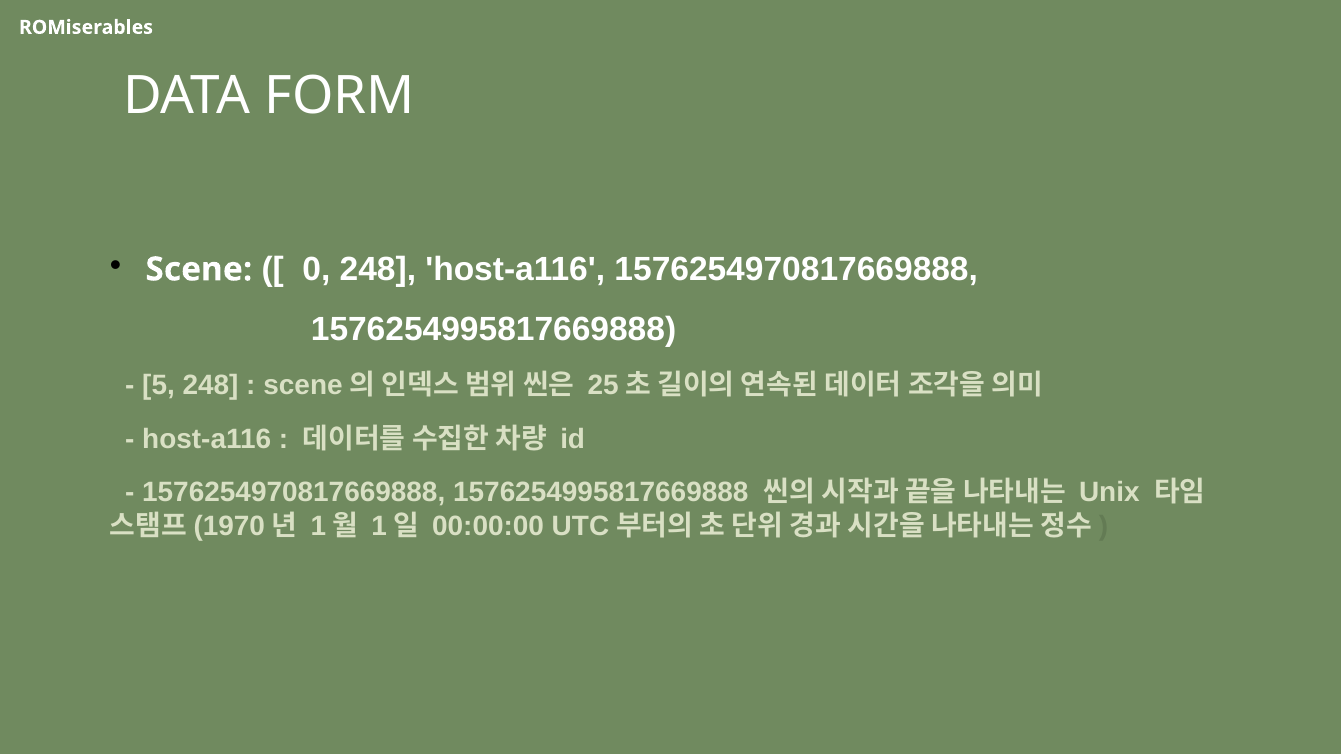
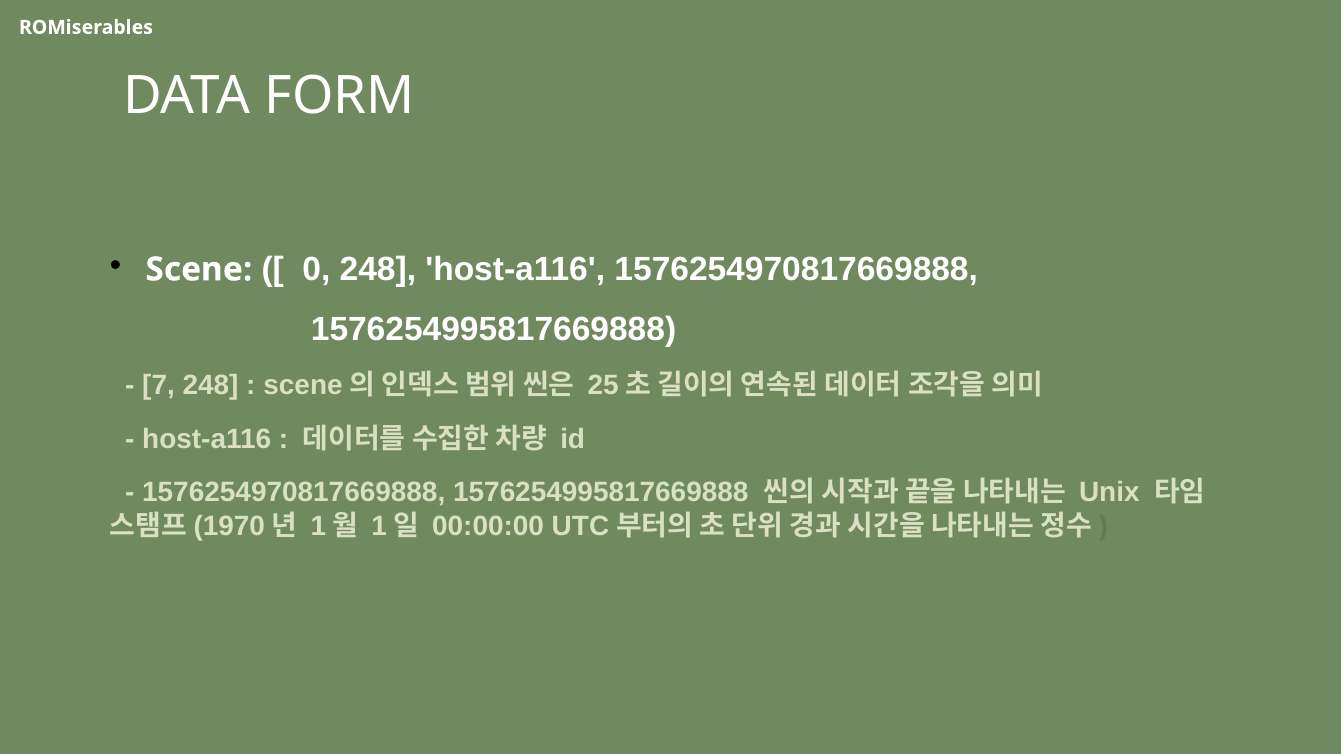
5: 5 -> 7 (159, 386)
